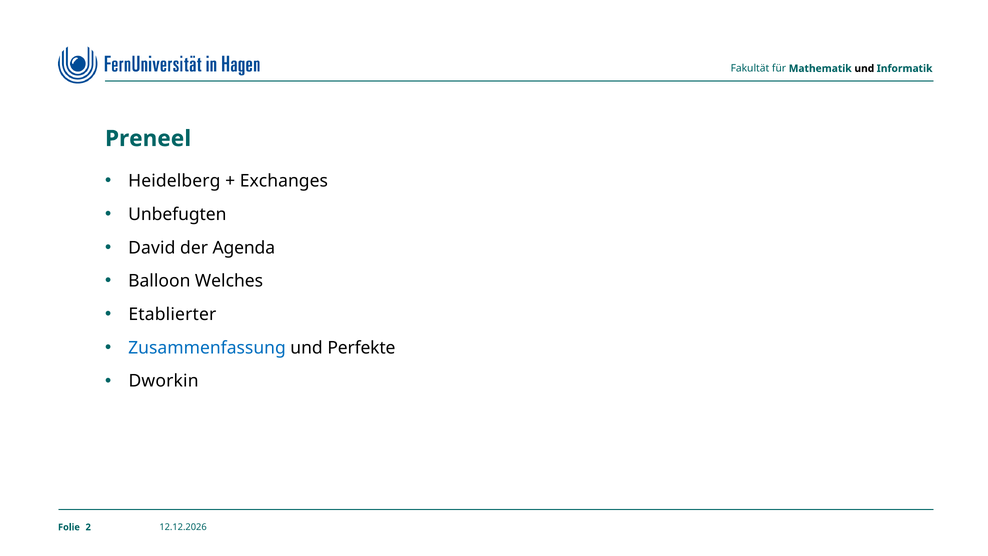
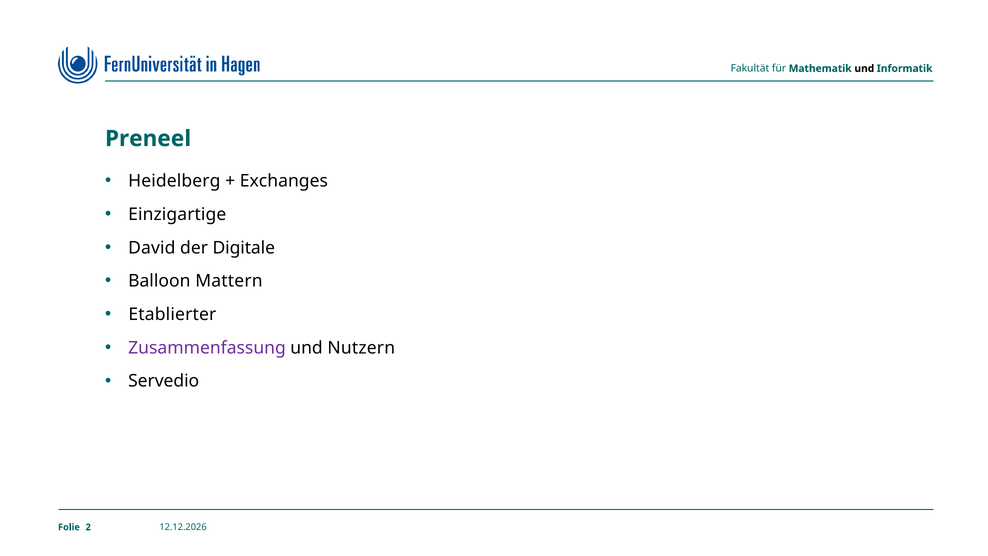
Unbefugten: Unbefugten -> Einzigartige (177, 214)
Agenda: Agenda -> Digitale (244, 248)
Welches: Welches -> Mattern (229, 281)
Zusammenfassung colour: blue -> purple (207, 348)
Perfekte: Perfekte -> Nutzern (361, 348)
Dworkin: Dworkin -> Servedio (164, 381)
